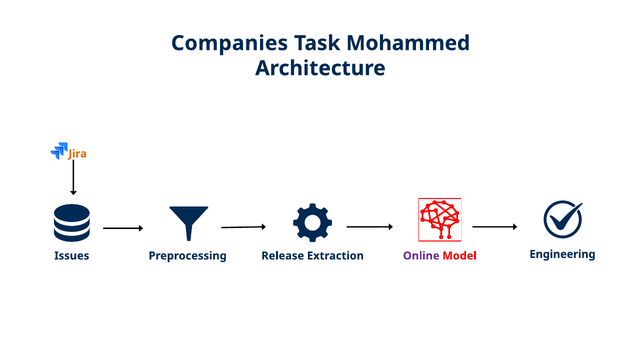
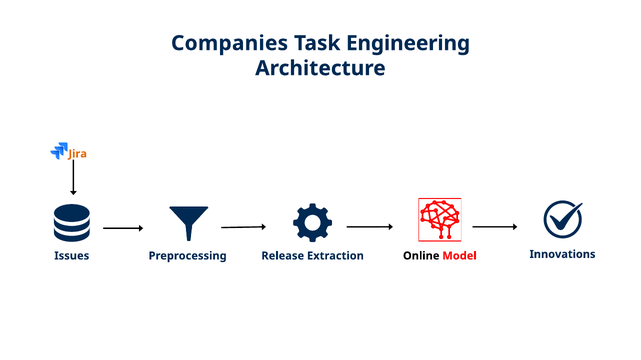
Mohammed: Mohammed -> Engineering (408, 43)
Online colour: purple -> black (421, 256)
Engineering: Engineering -> Innovations (563, 255)
